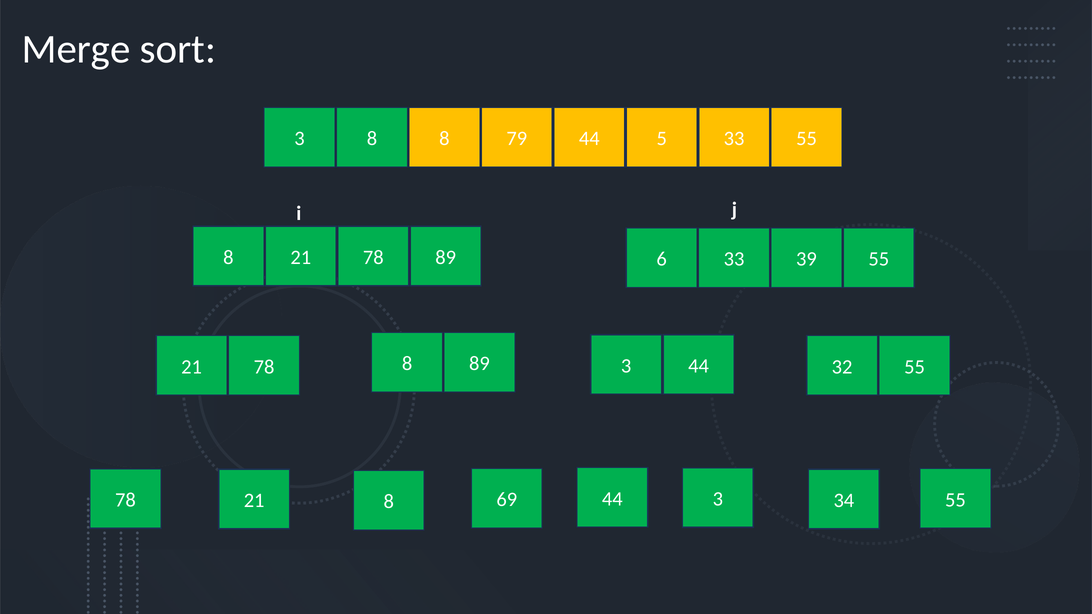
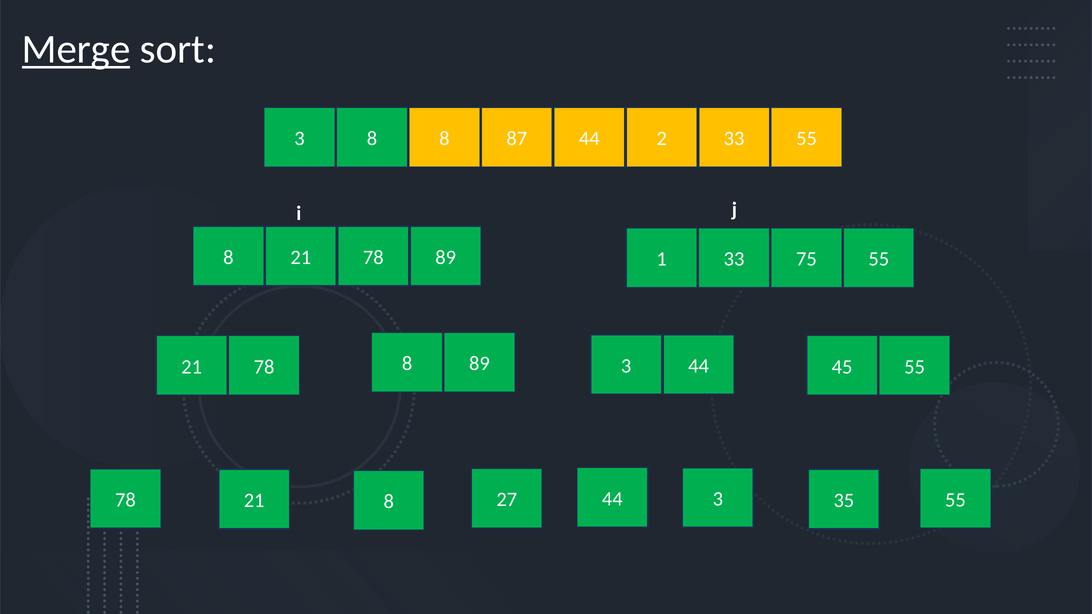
Merge underline: none -> present (76, 49)
79: 79 -> 87 (517, 139)
5: 5 -> 2 (662, 139)
6: 6 -> 1 (662, 259)
39: 39 -> 75 (806, 259)
32: 32 -> 45 (842, 367)
69: 69 -> 27 (507, 500)
34: 34 -> 35 (844, 501)
